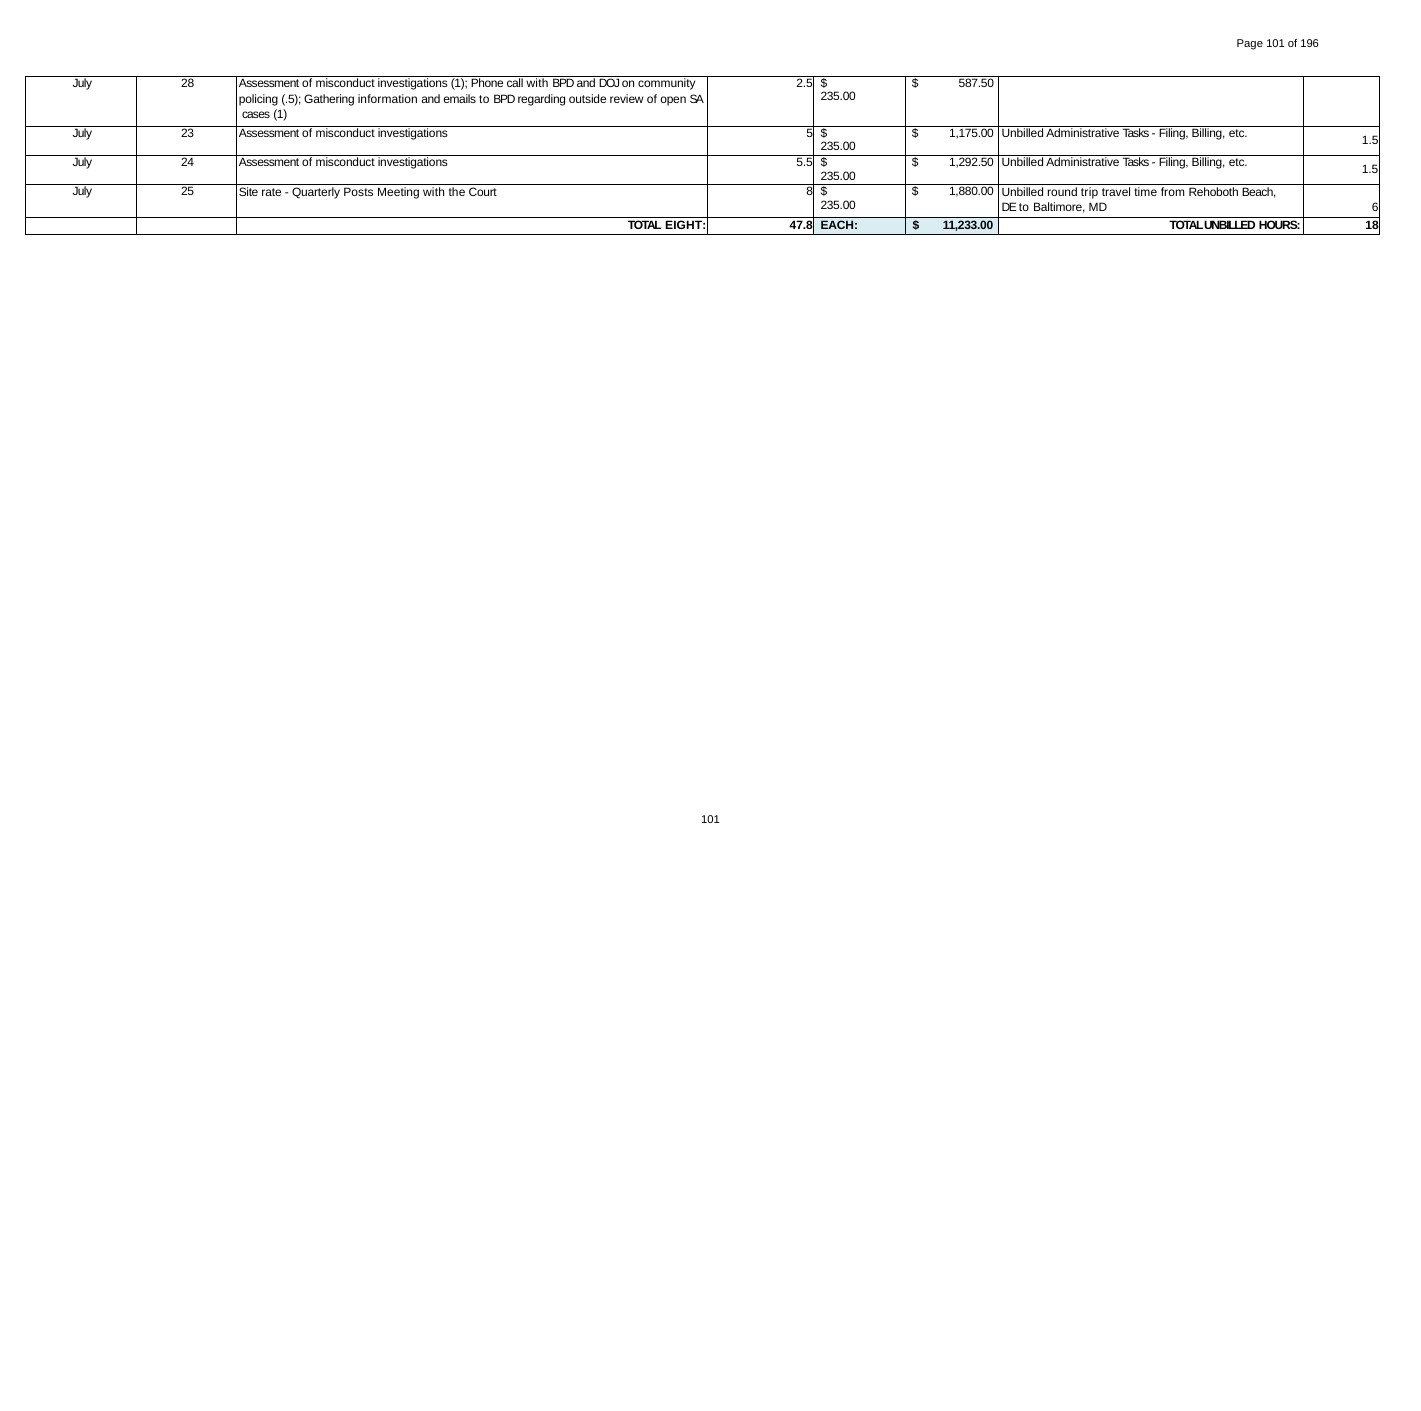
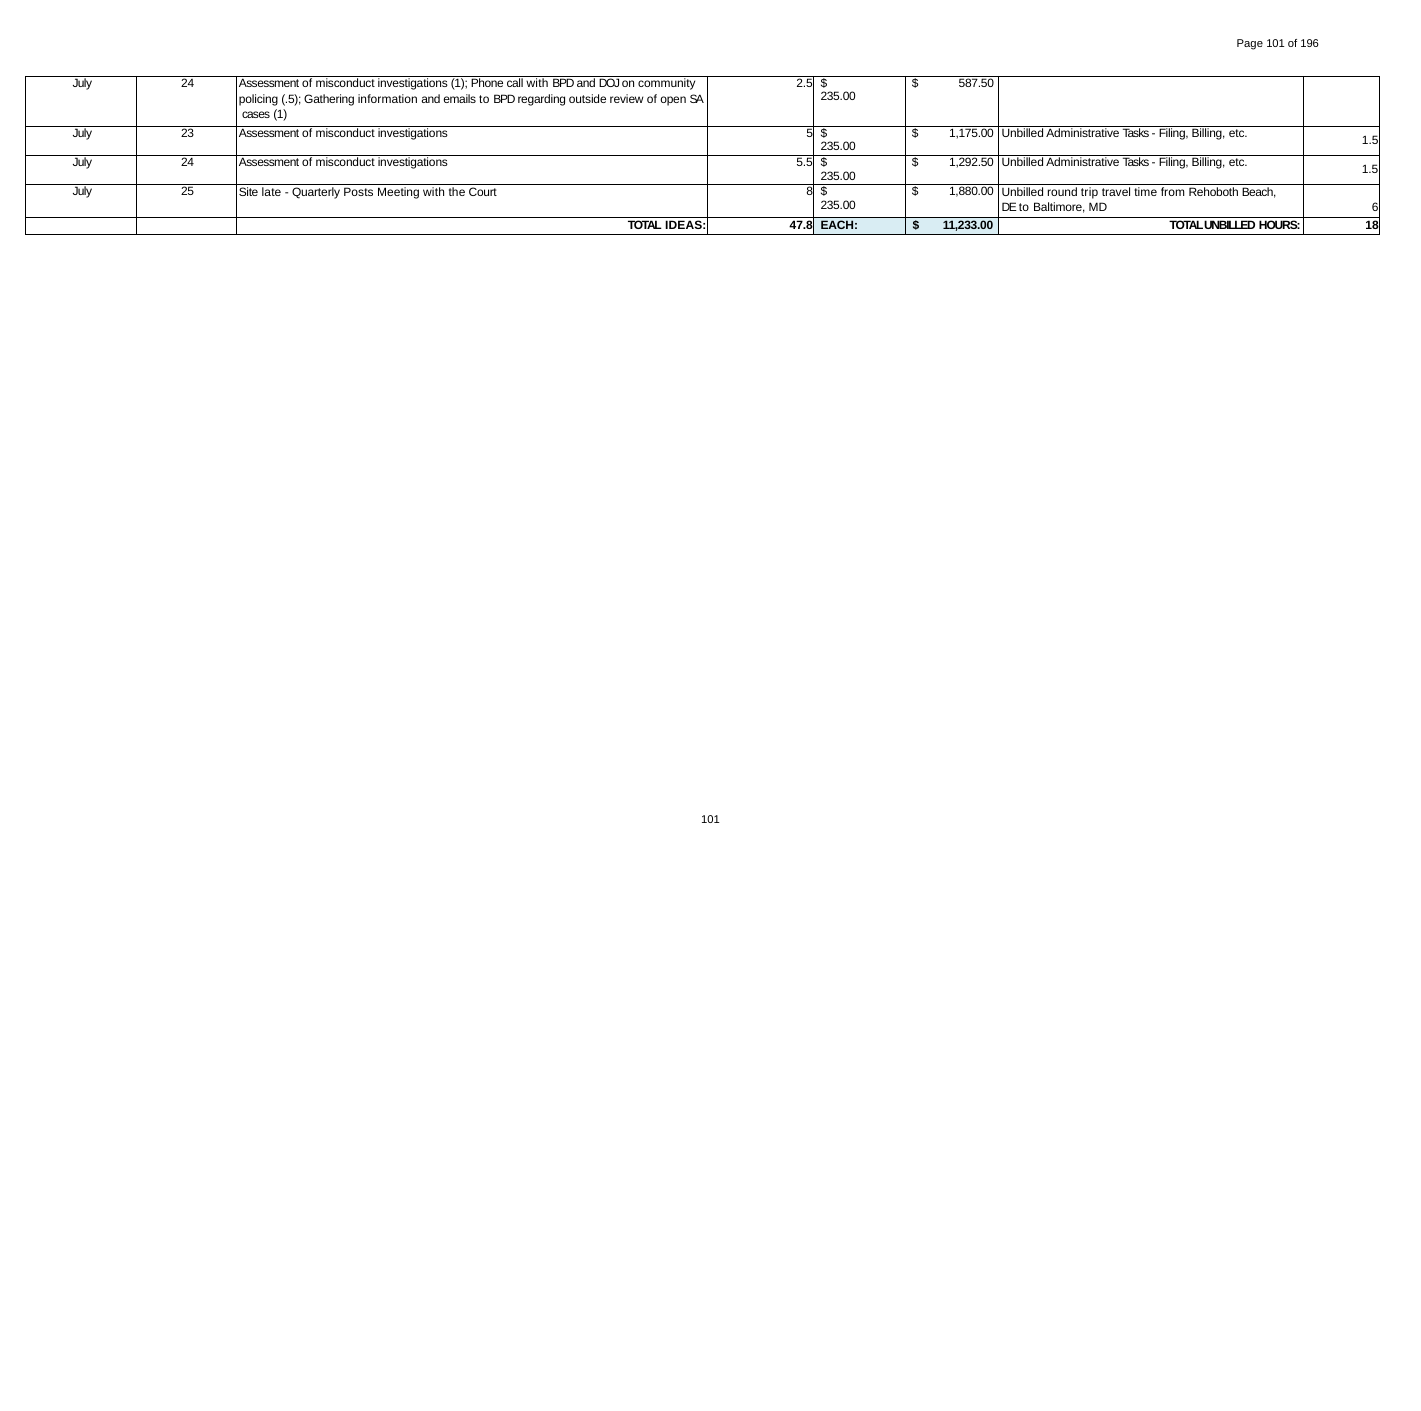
28: 28 -> 24 (188, 84)
rate: rate -> late (272, 192)
EIGHT: EIGHT -> IDEAS (686, 225)
